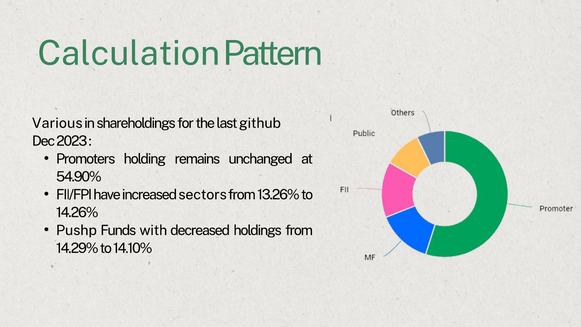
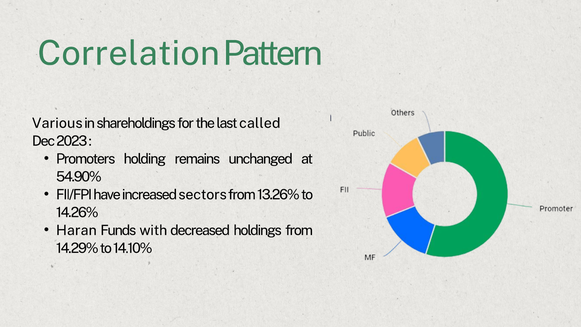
Calculation: Calculation -> Correlation (129, 53)
github: github -> called (260, 123)
Pushp: Pushp -> Haran (76, 230)
